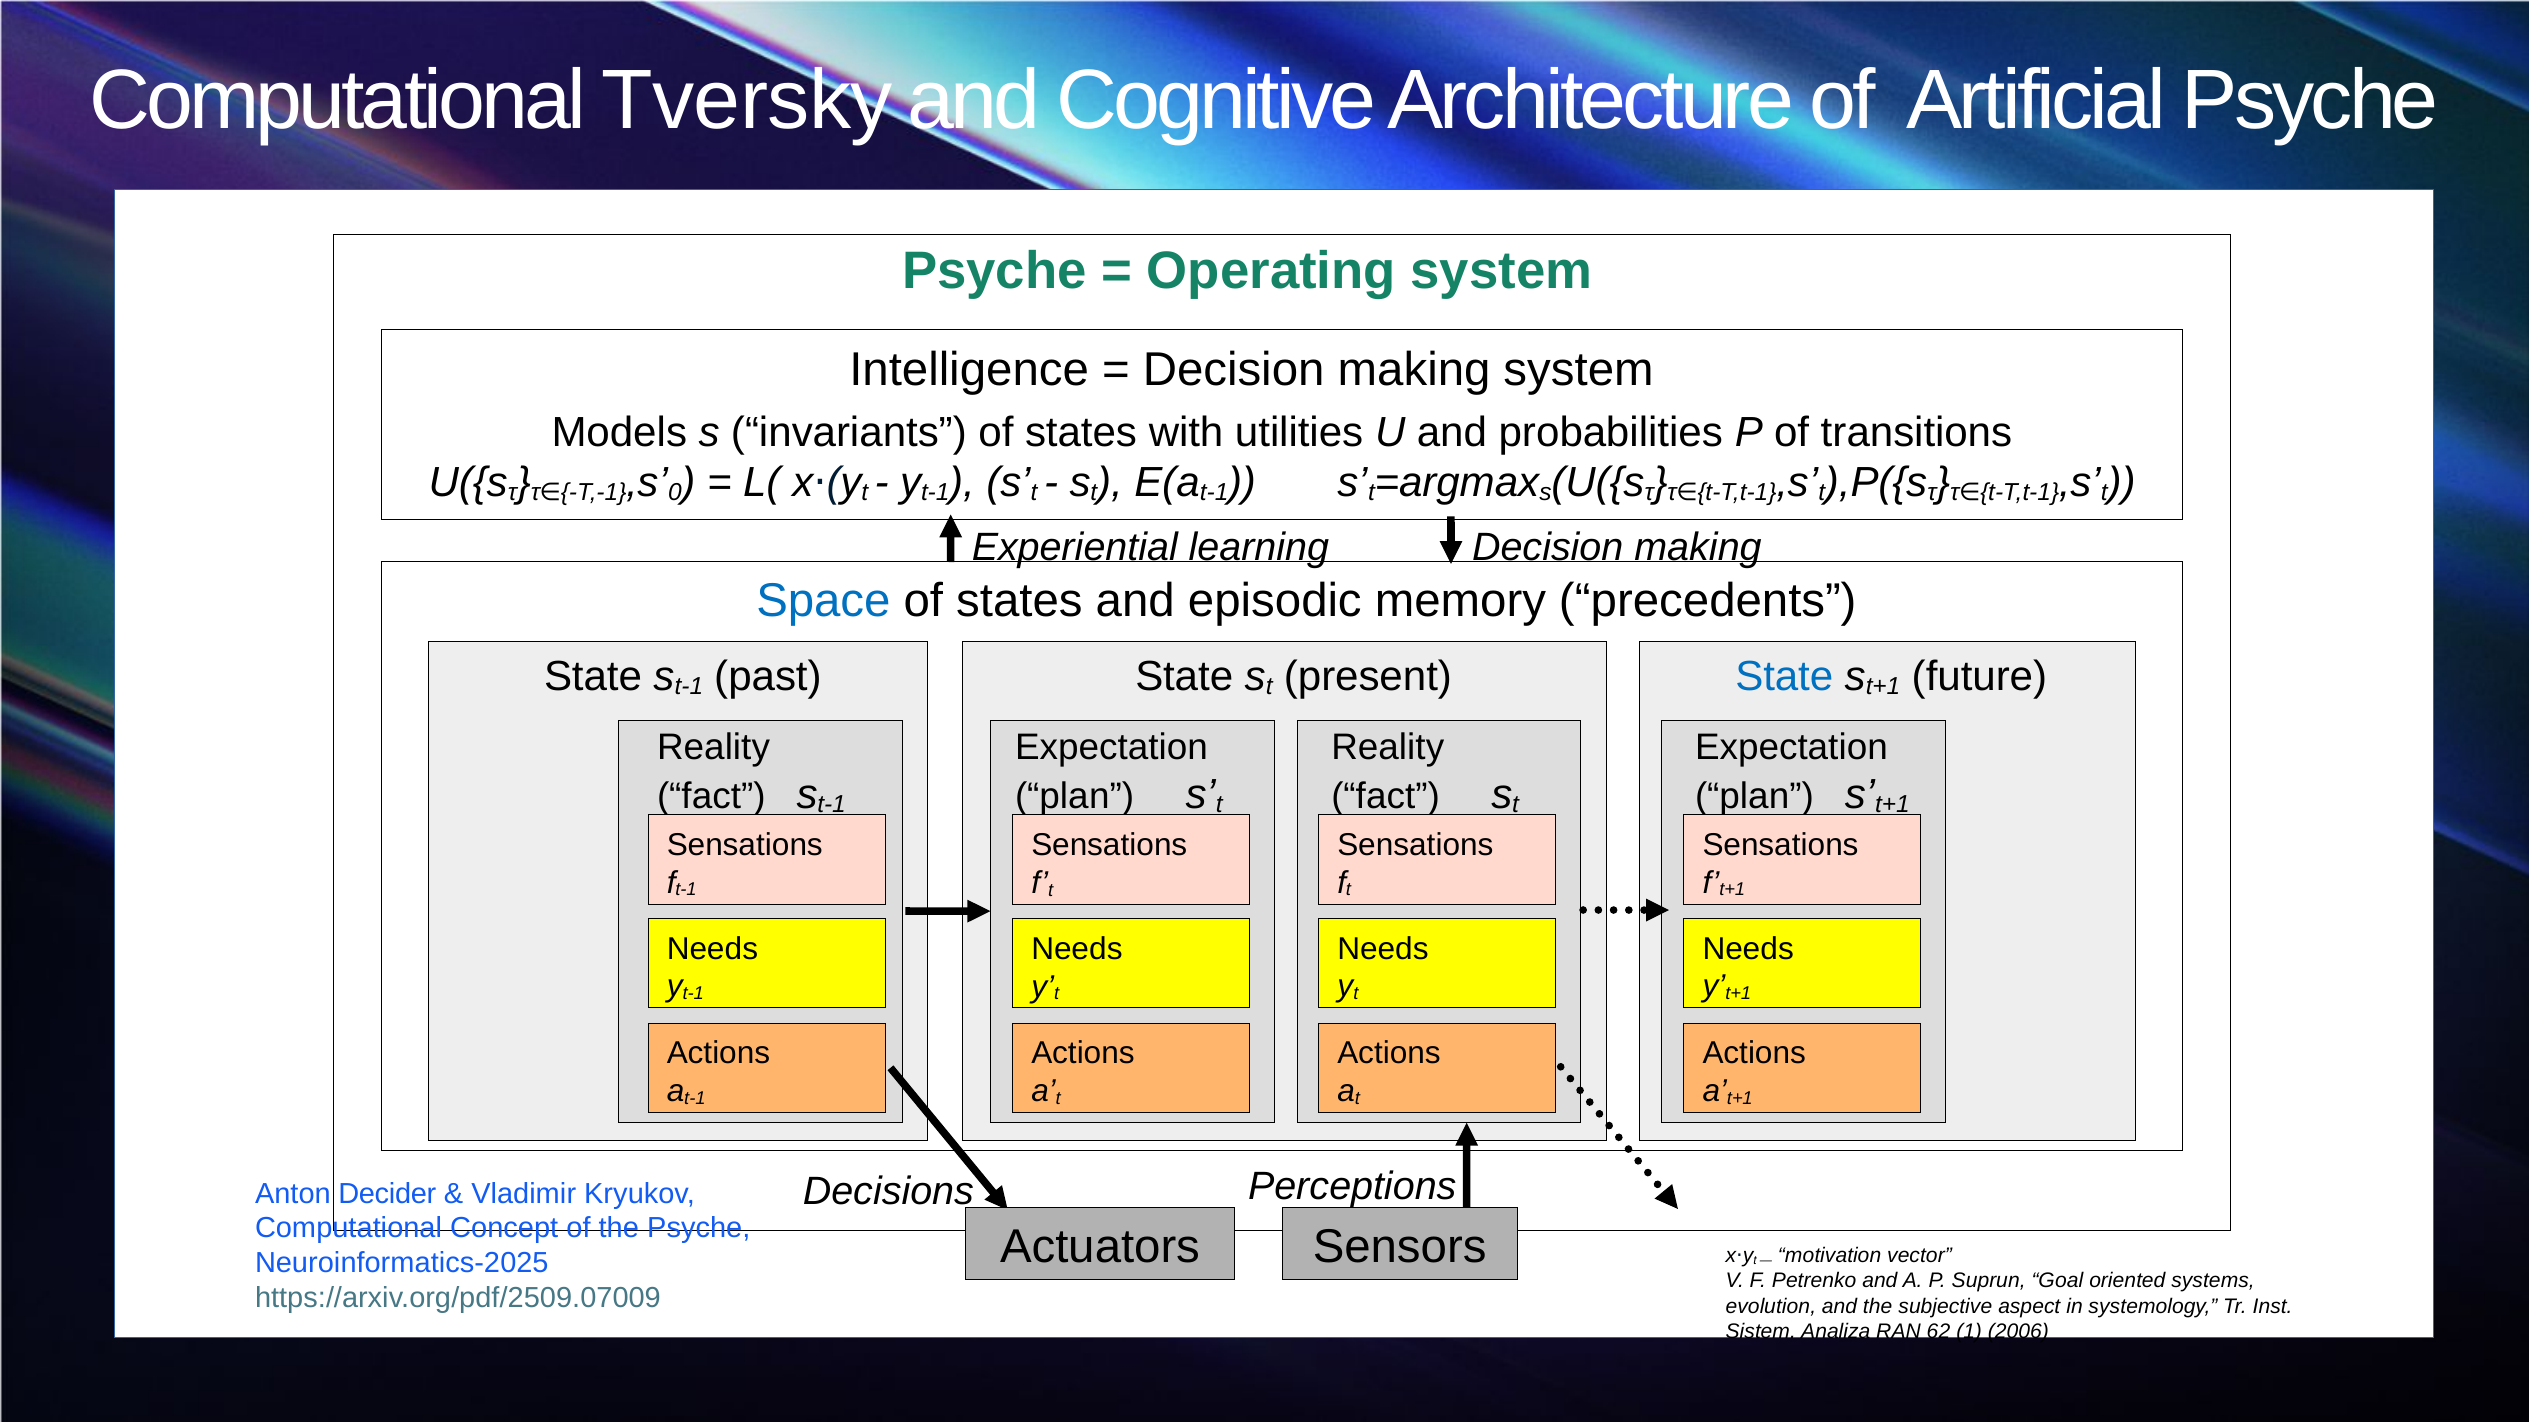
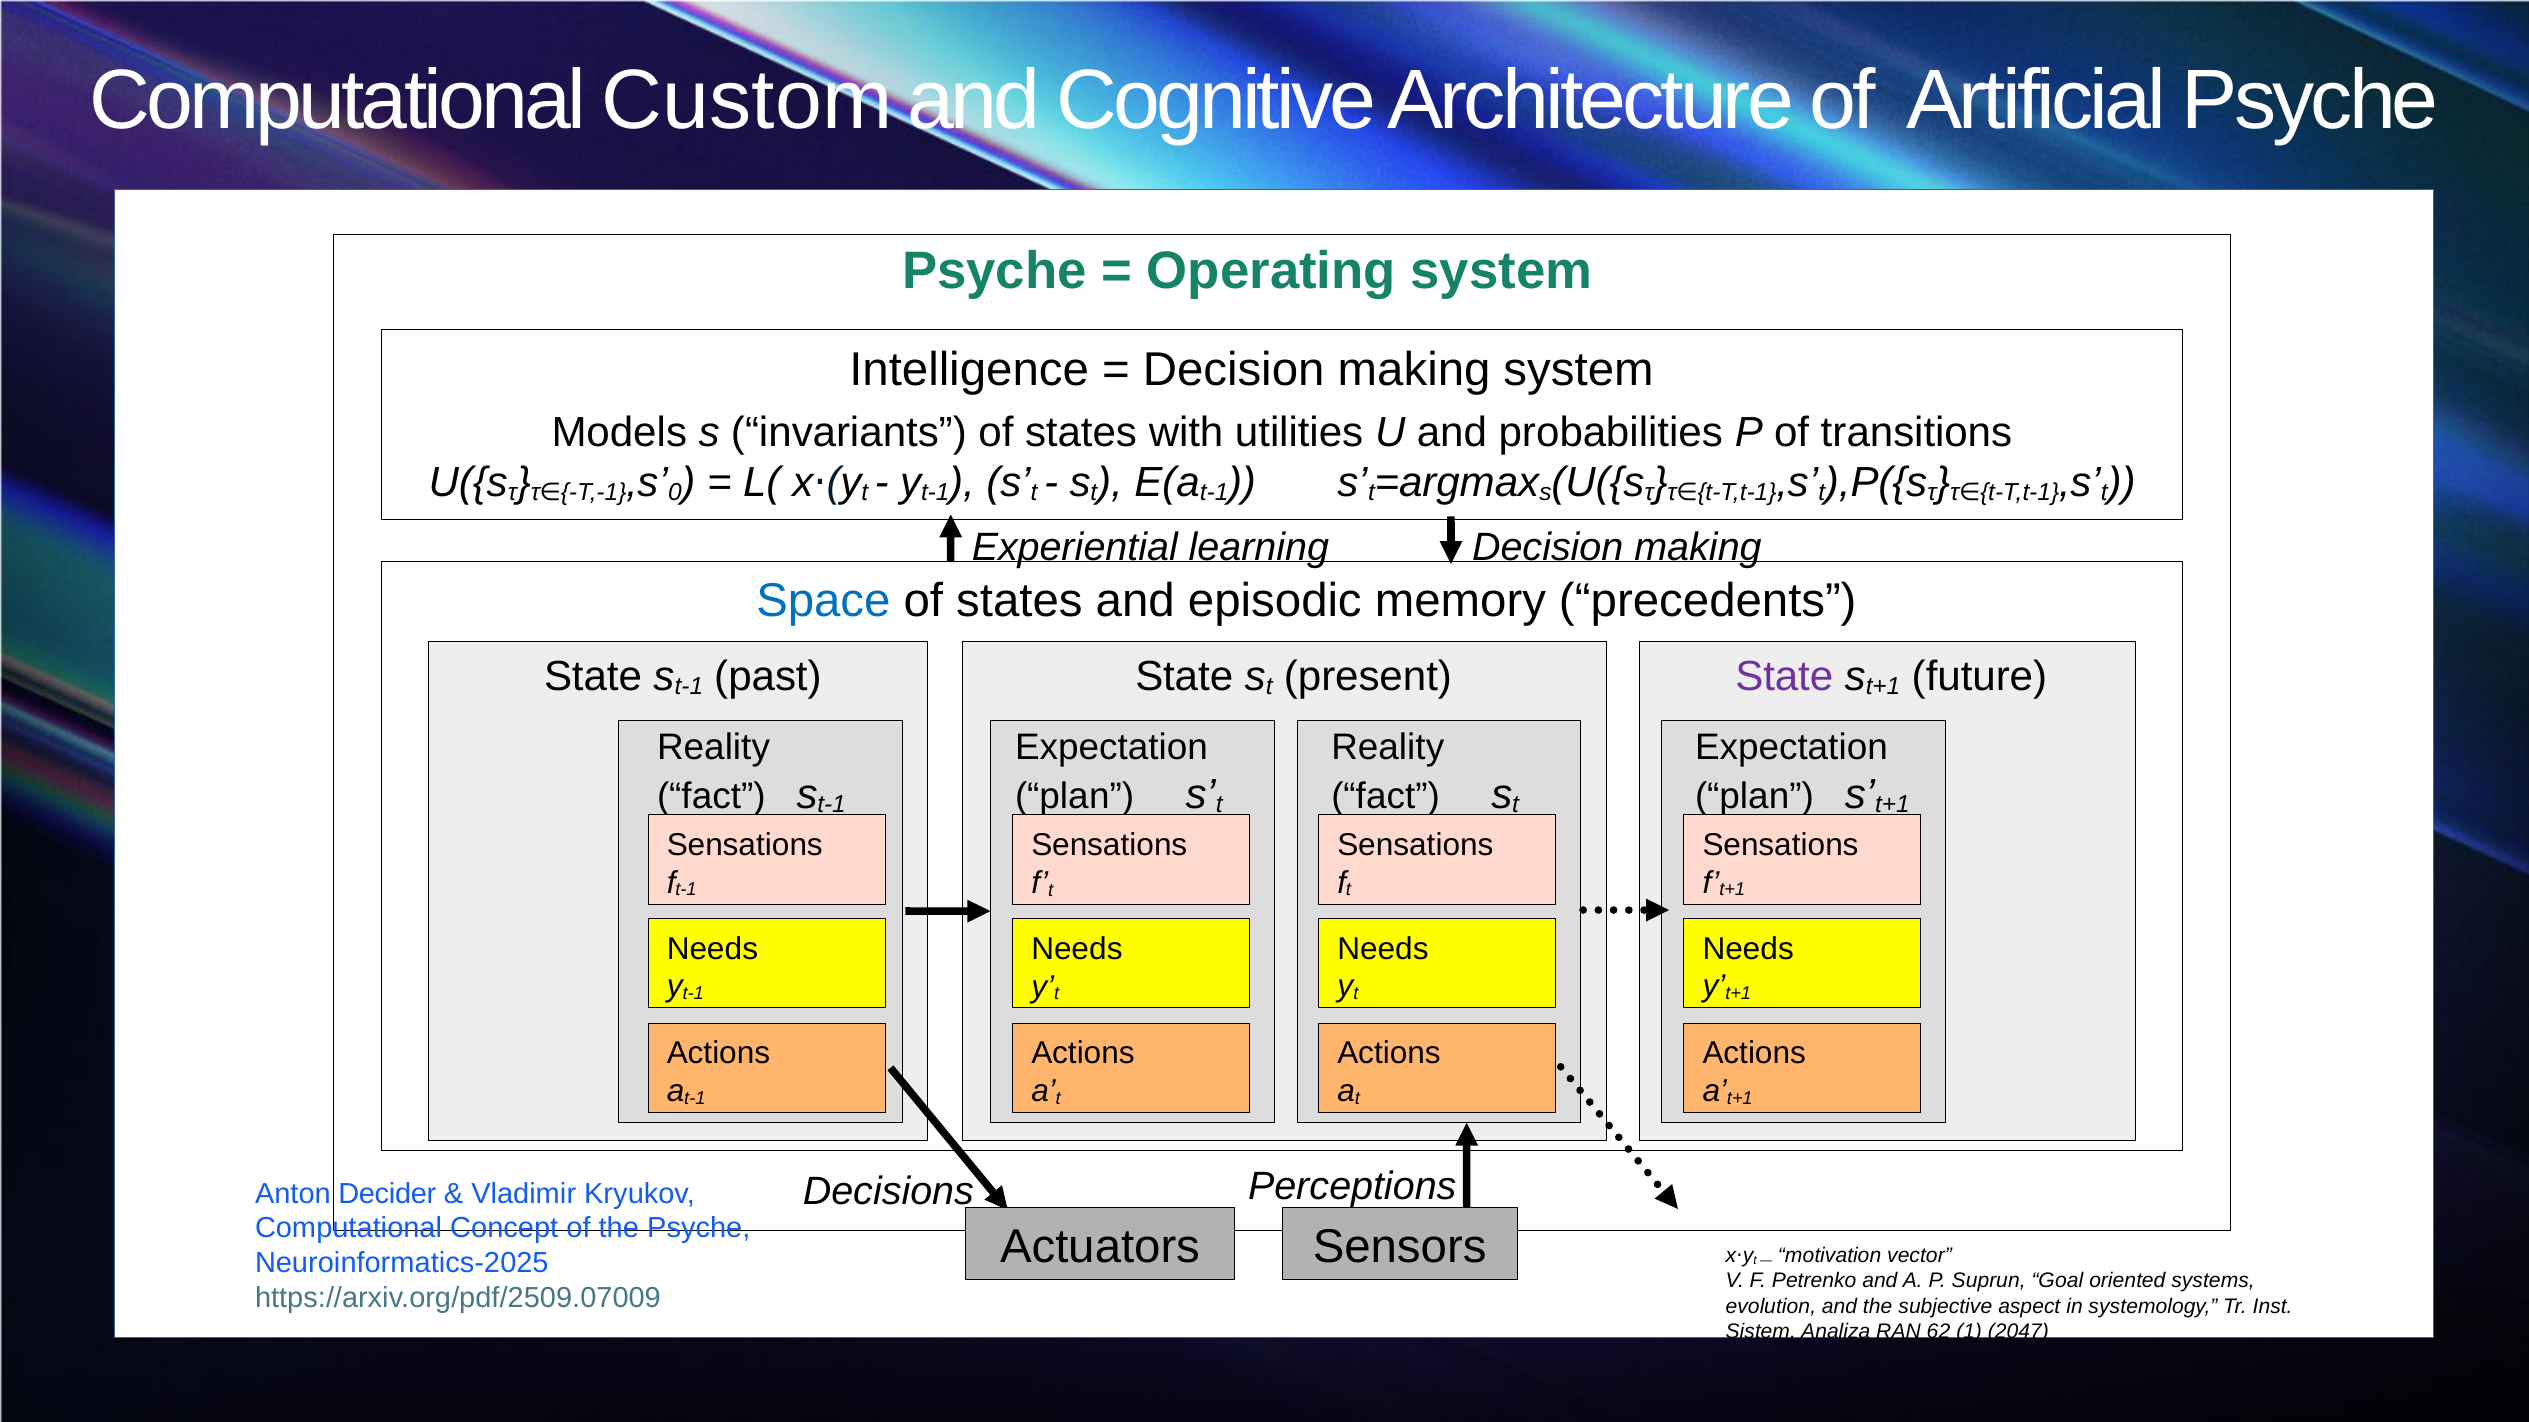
Tversky: Tversky -> Custom (747, 101)
State colour: blue -> purple (1784, 677)
2006: 2006 -> 2047 (2018, 1332)
